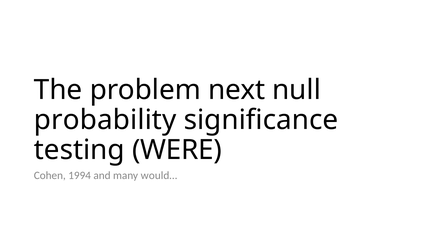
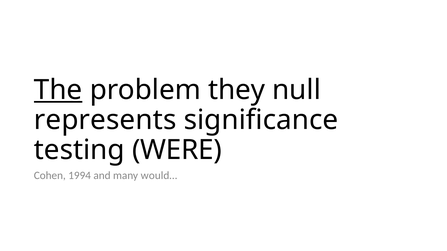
The underline: none -> present (58, 90)
next: next -> they (237, 90)
probability: probability -> represents (105, 120)
